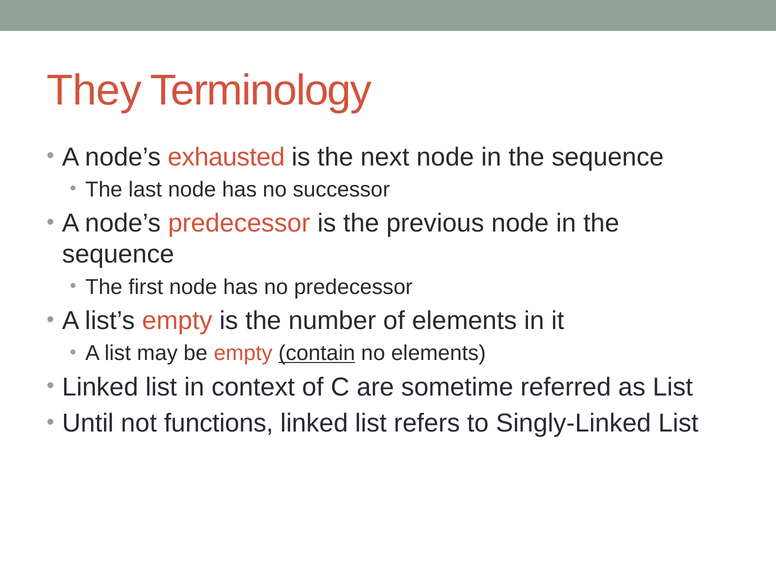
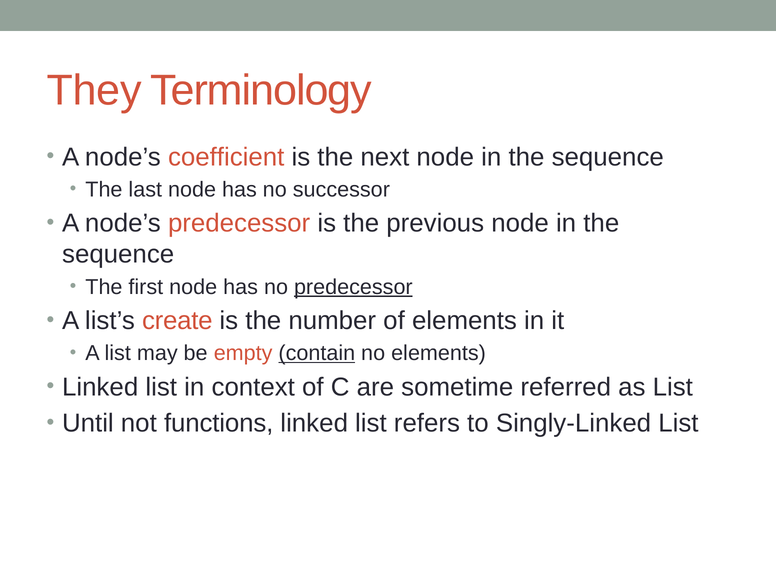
exhausted: exhausted -> coefficient (226, 157)
predecessor underline: none -> present (353, 287)
list’s empty: empty -> create (177, 321)
